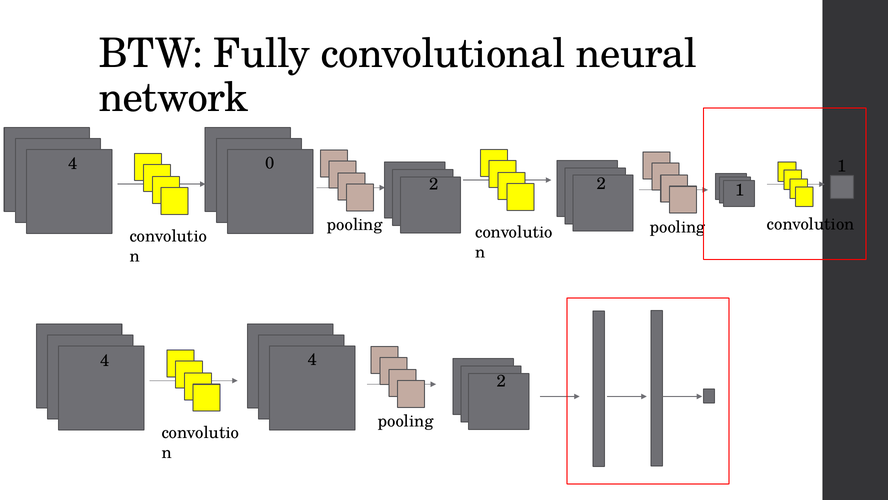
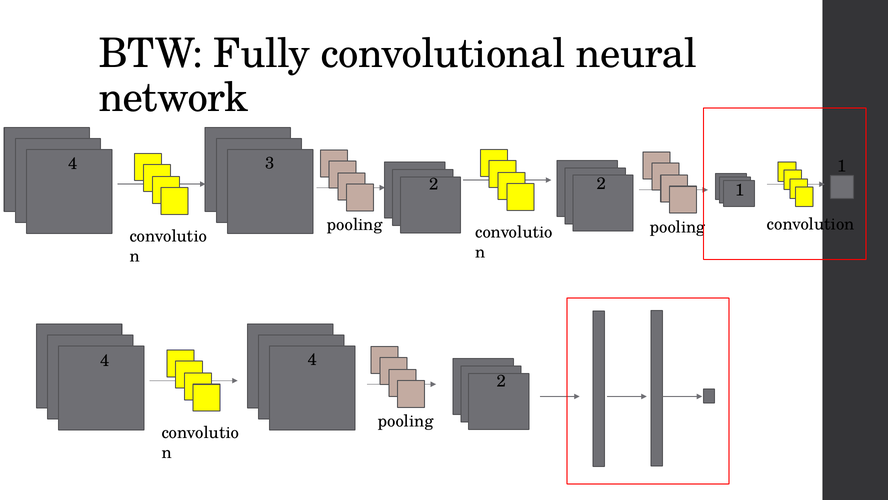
0: 0 -> 3 (270, 163)
